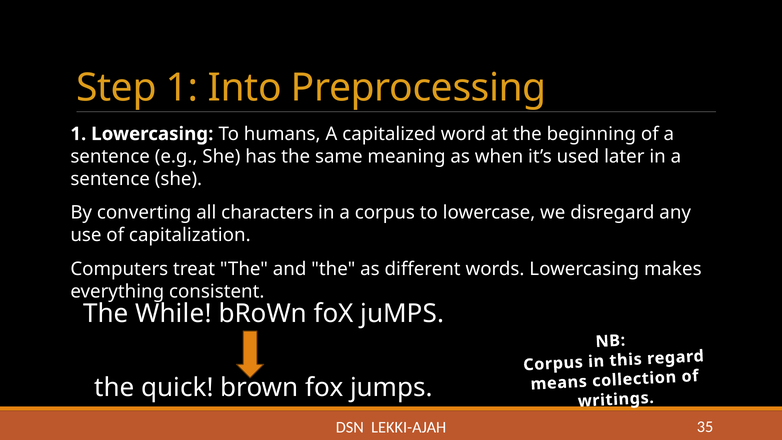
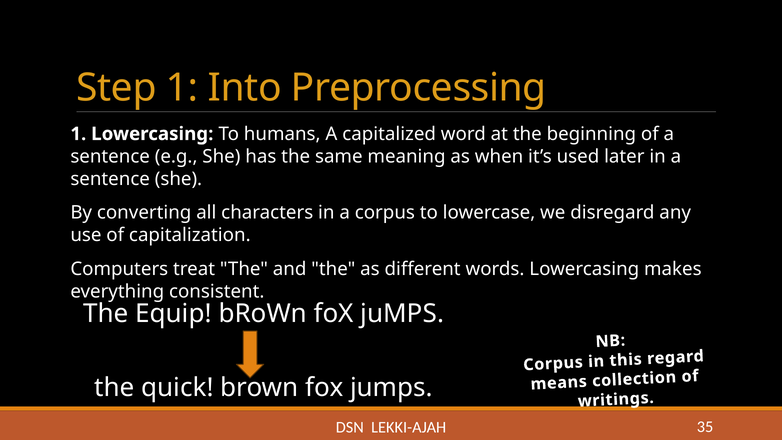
While: While -> Equip (174, 314)
